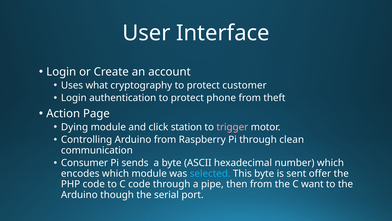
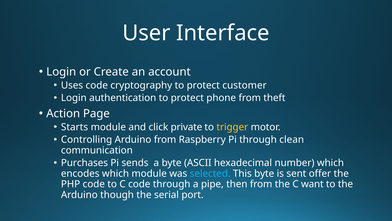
Uses what: what -> code (97, 85)
Dying: Dying -> Starts (75, 127)
station: station -> private (186, 127)
trigger colour: pink -> yellow (232, 127)
Consumer: Consumer -> Purchases (84, 163)
